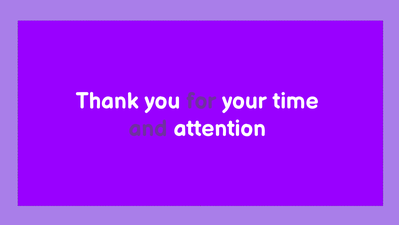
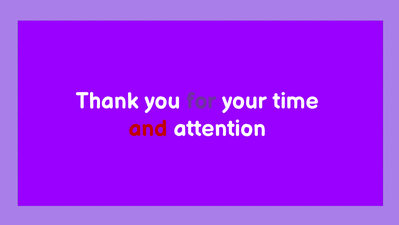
and colour: purple -> red (148, 128)
